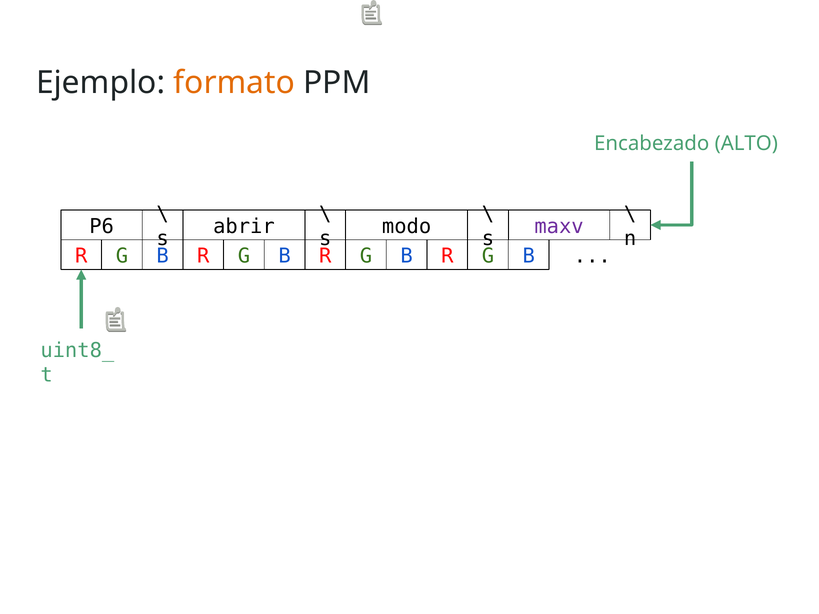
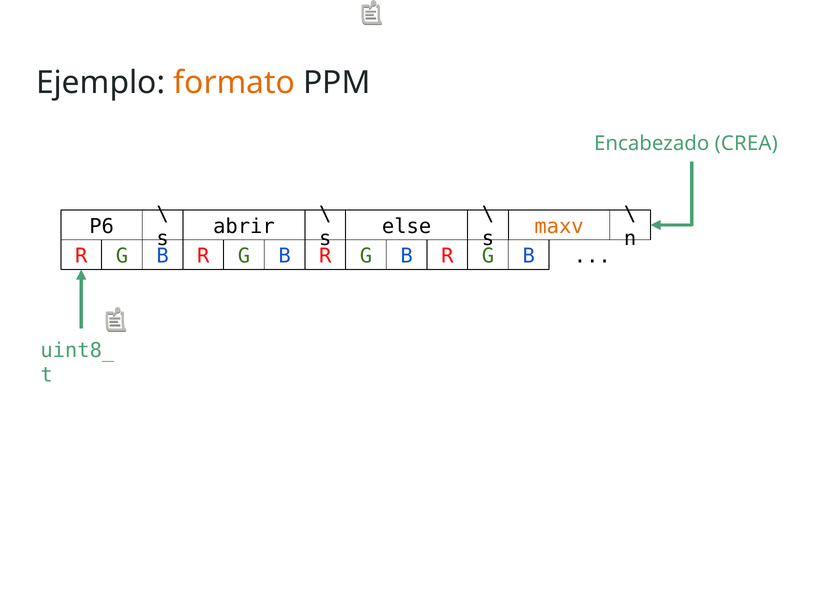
ALTO: ALTO -> CREA (746, 143)
modo: modo -> else (407, 226)
maxv colour: purple -> orange (559, 226)
